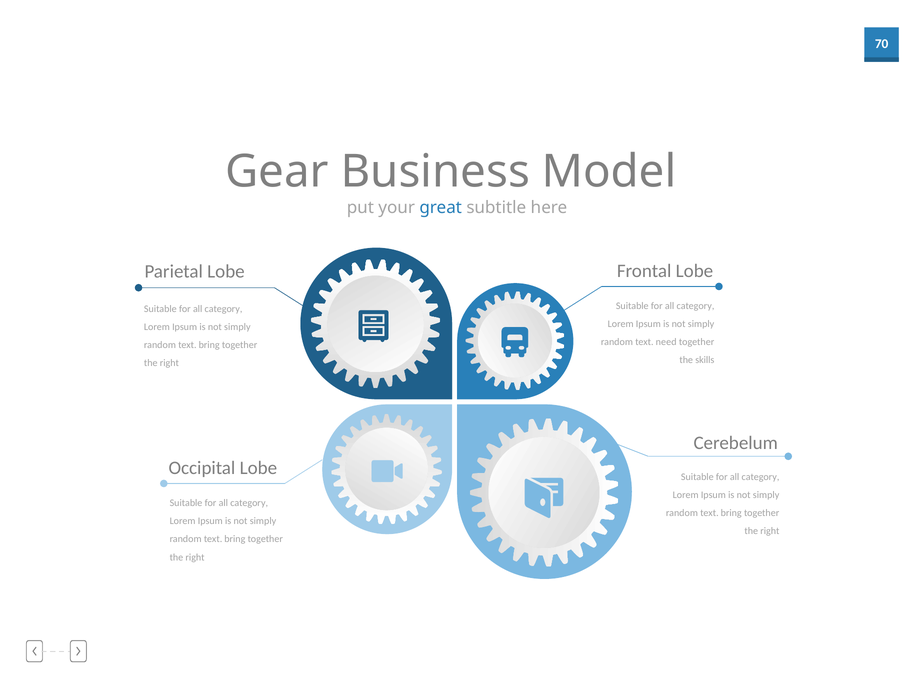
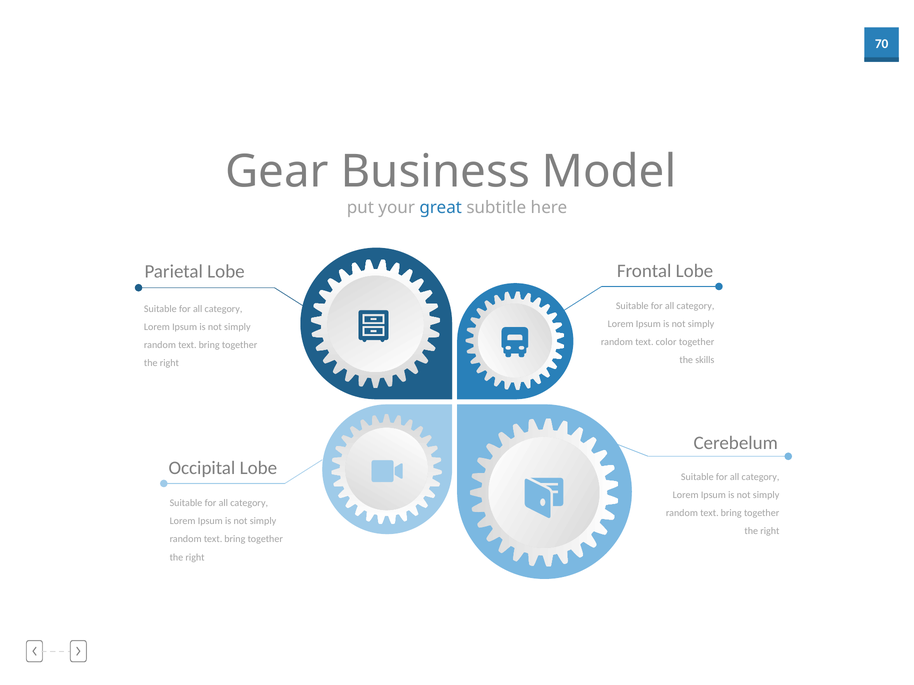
need: need -> color (666, 342)
